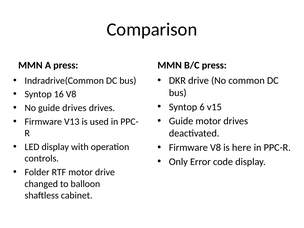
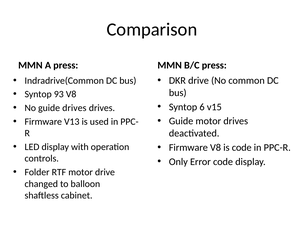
16: 16 -> 93 (59, 94)
is here: here -> code (242, 147)
